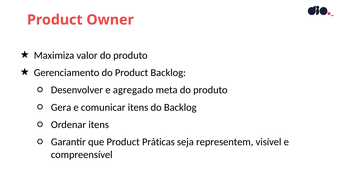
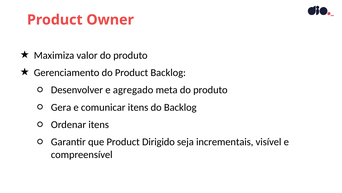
Práticas: Práticas -> Dirigido (158, 142)
representem: representem -> incrementais (225, 142)
